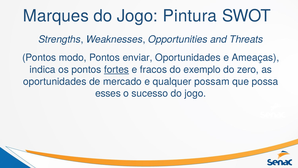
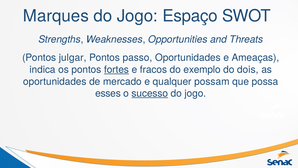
Pintura: Pintura -> Espaço (190, 16)
modo: modo -> julgar (73, 57)
enviar: enviar -> passo (137, 57)
zero: zero -> dois (248, 69)
sucesso underline: none -> present (150, 93)
